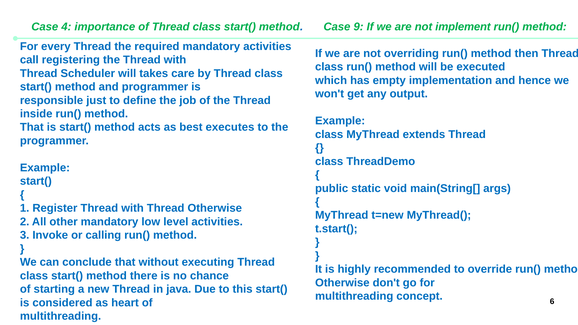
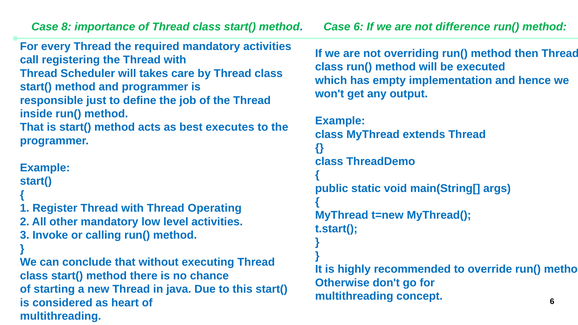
4: 4 -> 8 (66, 27)
Case 9: 9 -> 6 (359, 27)
implement: implement -> difference (463, 27)
Thread Otherwise: Otherwise -> Operating (215, 208)
